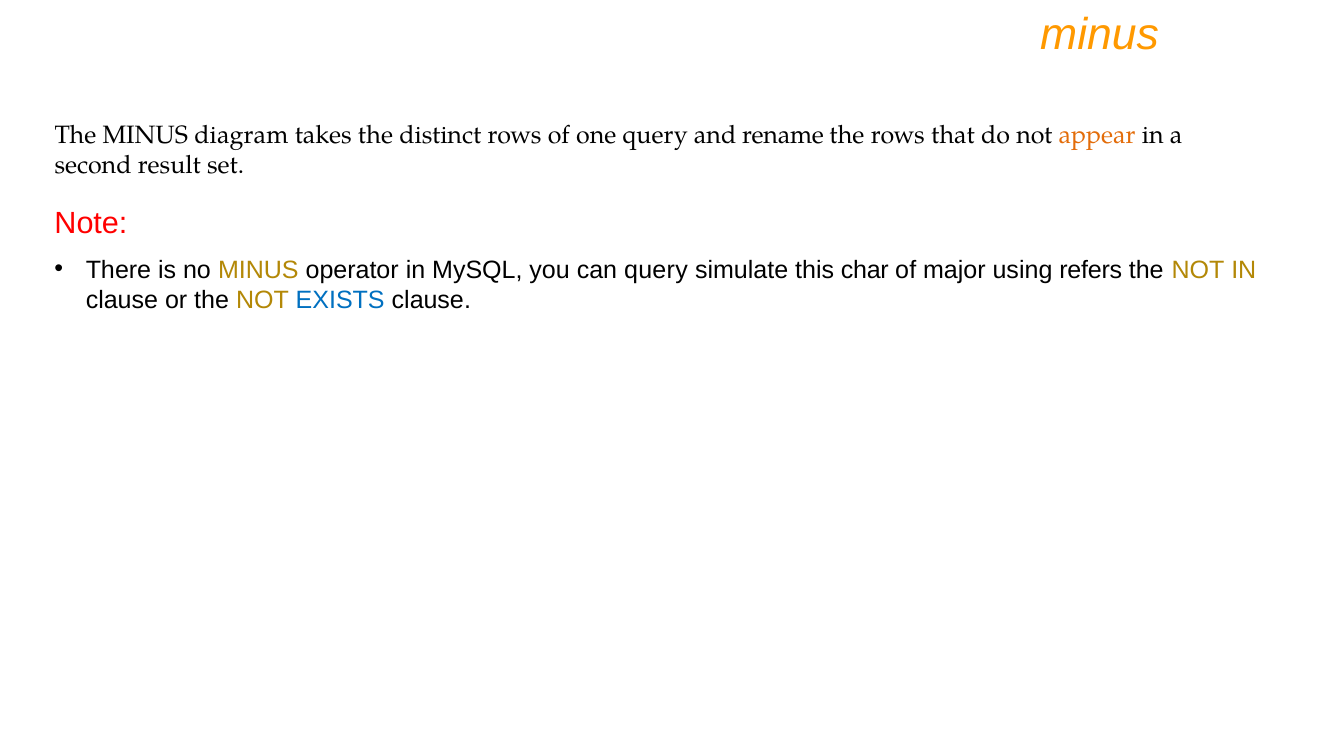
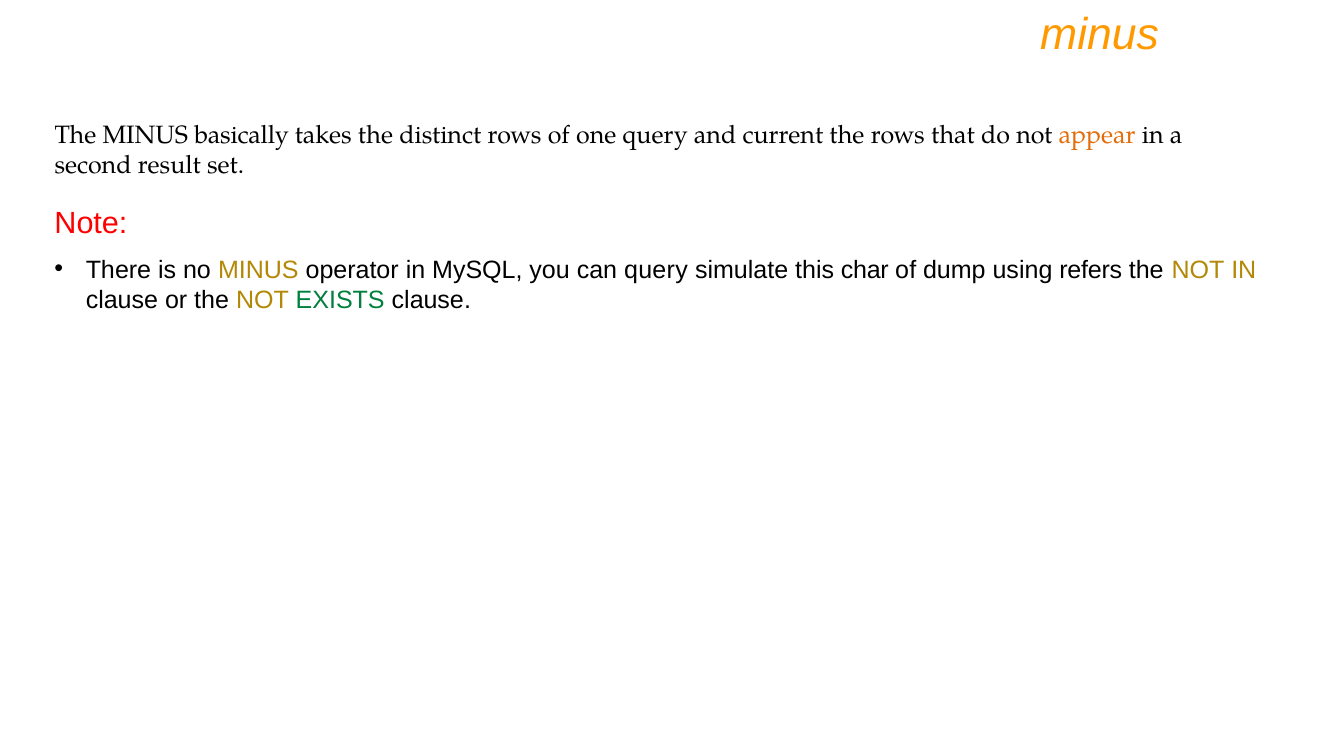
diagram: diagram -> basically (242, 135)
rename: rename -> current (783, 135)
major: major -> dump (954, 270)
EXISTS colour: blue -> green (340, 300)
